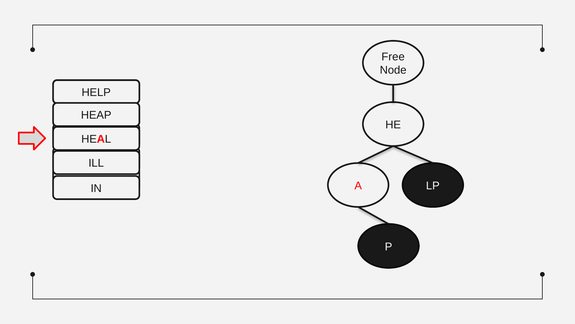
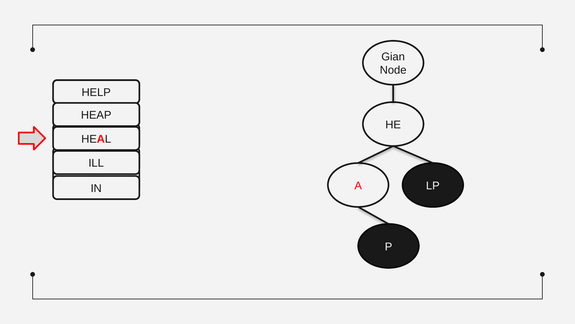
Free: Free -> Gian (393, 57)
